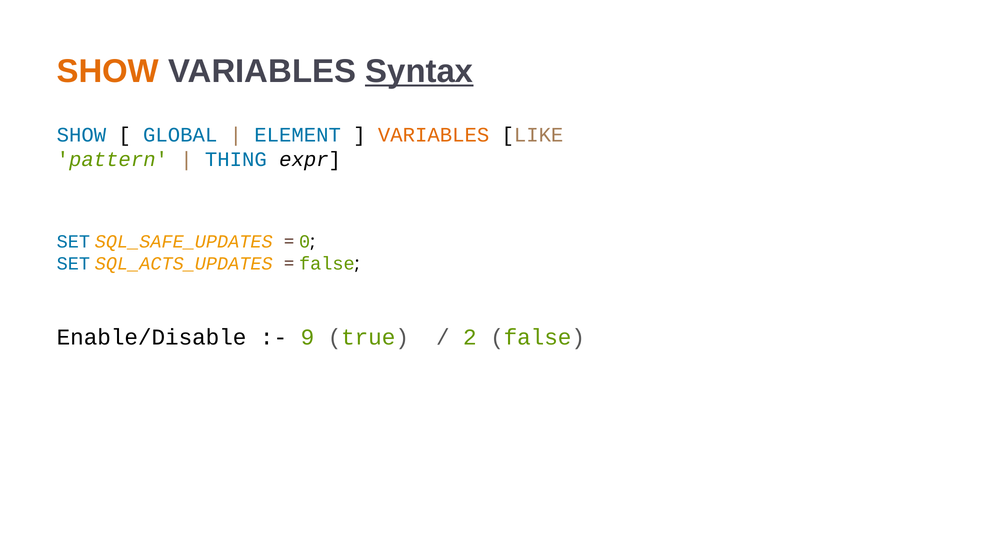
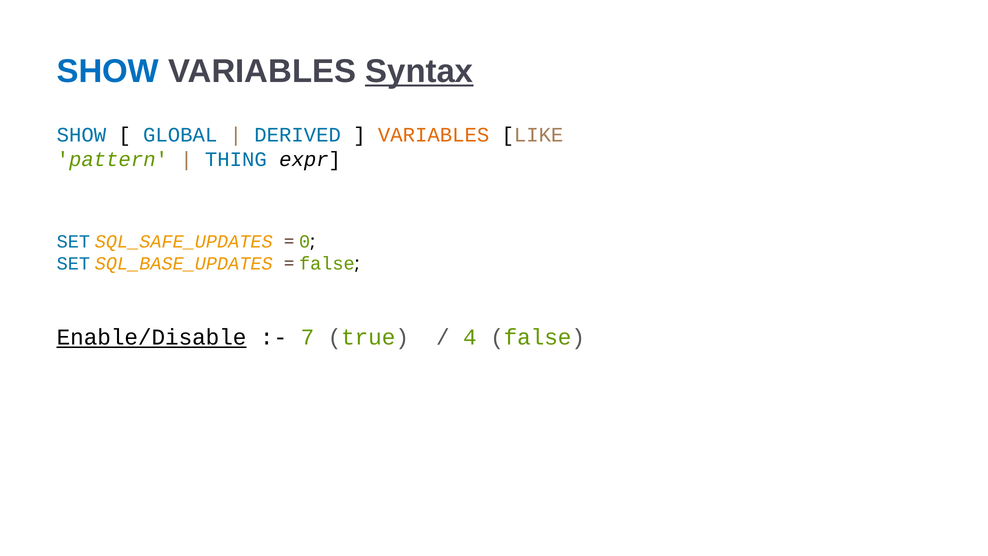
SHOW colour: orange -> blue (108, 71)
ELEMENT: ELEMENT -> DERIVED (298, 135)
SQL_ACTS_UPDATES: SQL_ACTS_UPDATES -> SQL_BASE_UPDATES (184, 264)
Enable/Disable underline: none -> present (152, 337)
9: 9 -> 7 (308, 337)
2: 2 -> 4 (470, 337)
